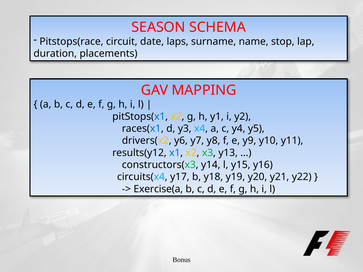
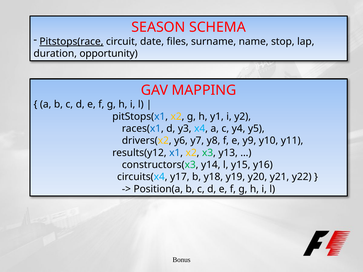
Pitstops(race underline: none -> present (71, 42)
laps: laps -> files (178, 42)
placements: placements -> opportunity (109, 54)
Exercise(a: Exercise(a -> Position(a (158, 189)
